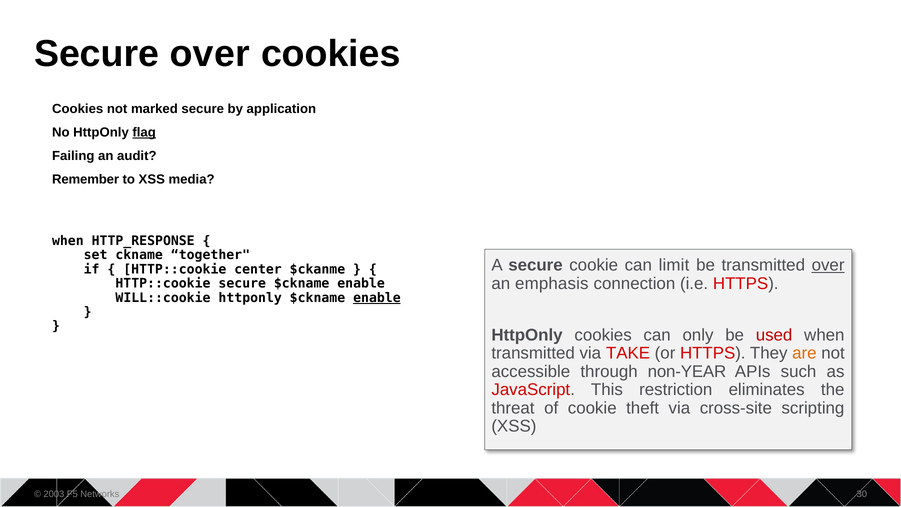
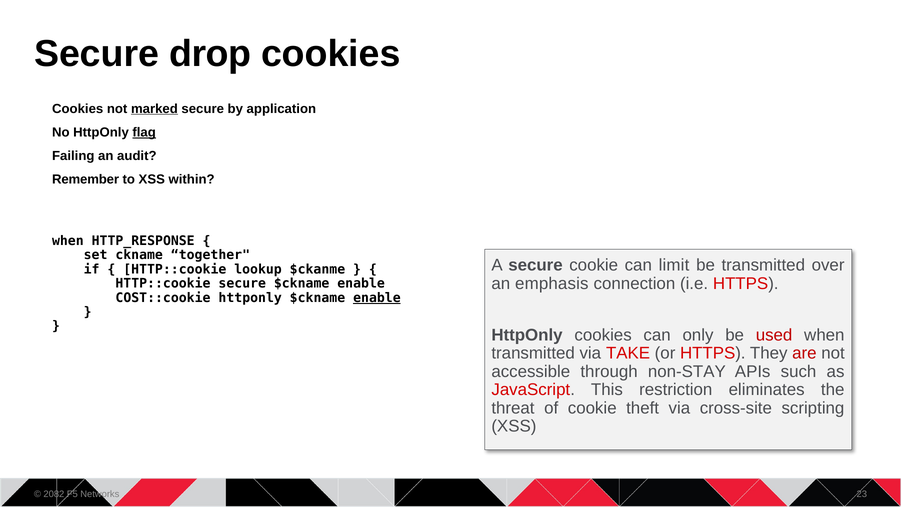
Secure over: over -> drop (210, 54)
marked underline: none -> present (154, 109)
media: media -> within (192, 179)
over underline: present -> none (828, 265)
center: center -> lookup (258, 269)
WILL::cookie: WILL::cookie -> COST::cookie (163, 298)
are colour: orange -> red (804, 353)
non-YEAR: non-YEAR -> non-STAY (687, 371)
2003: 2003 -> 2082 (54, 494)
30: 30 -> 23 (862, 494)
